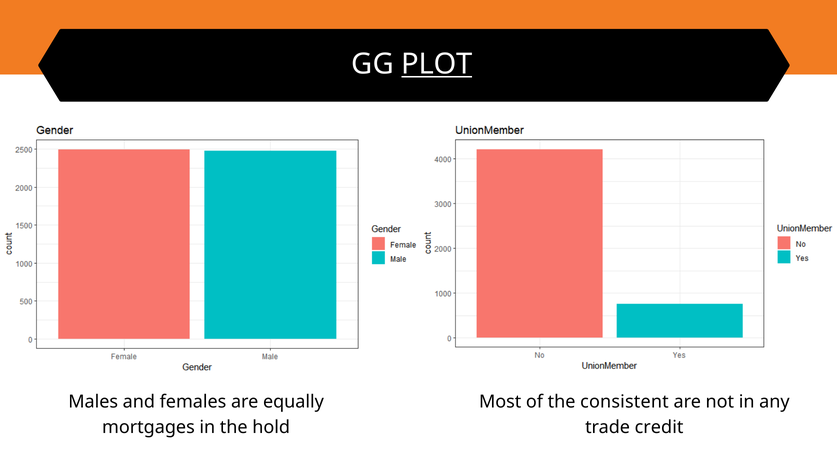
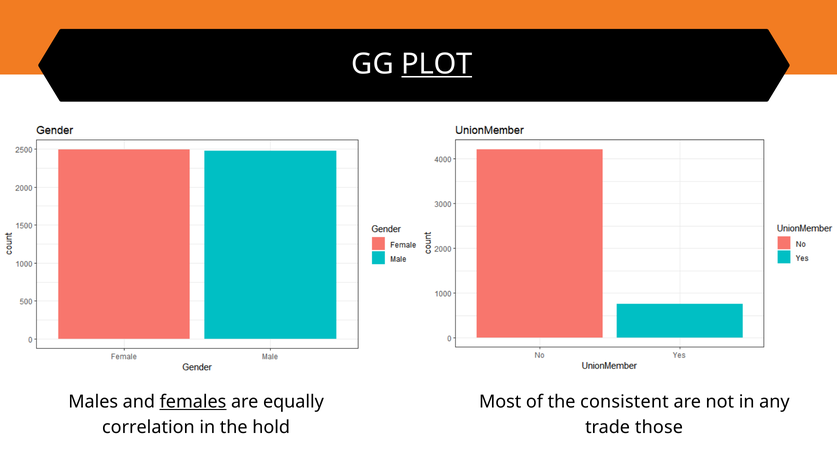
females underline: none -> present (193, 402)
mortgages: mortgages -> correlation (148, 427)
credit: credit -> those (659, 427)
